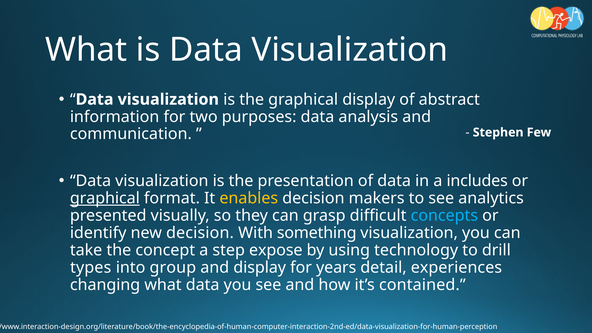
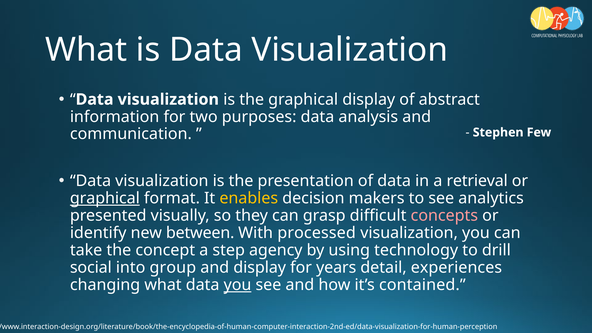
includes: includes -> retrieval (477, 181)
concepts colour: light blue -> pink (444, 216)
new decision: decision -> between (200, 233)
something: something -> processed (317, 233)
expose: expose -> agency (276, 250)
types: types -> social (91, 268)
you underline: none -> present (238, 285)
